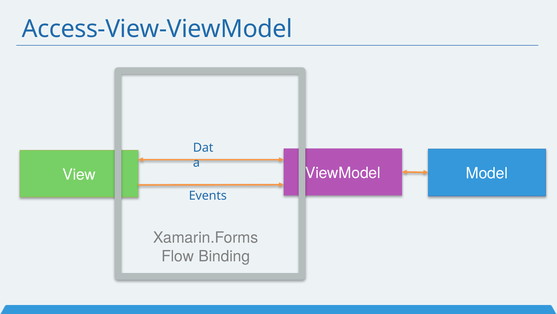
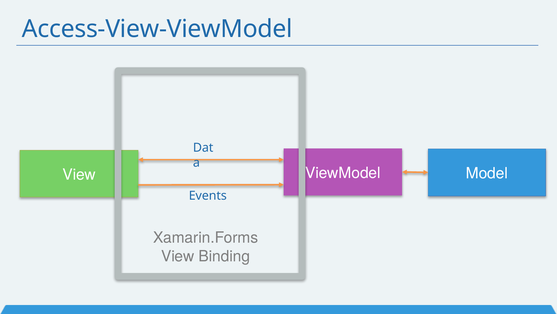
Flow: Flow -> View (178, 256)
